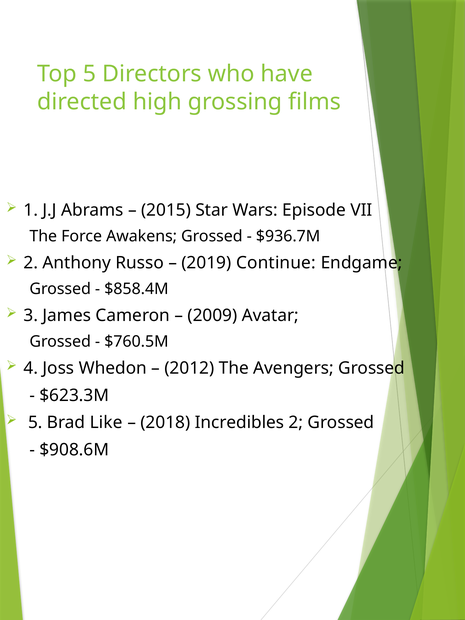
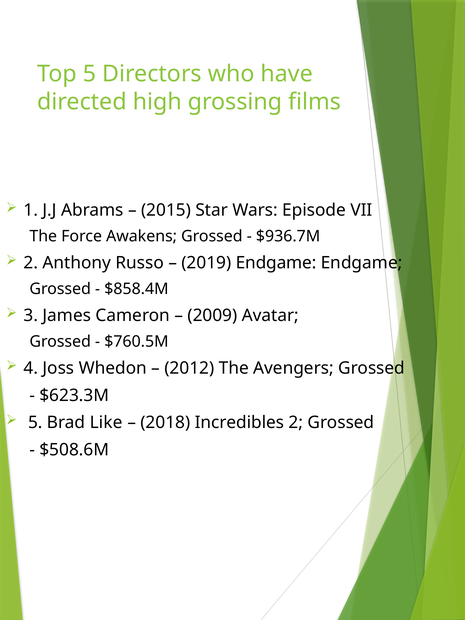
2019 Continue: Continue -> Endgame (276, 263)
$908.6M: $908.6M -> $508.6M (74, 450)
